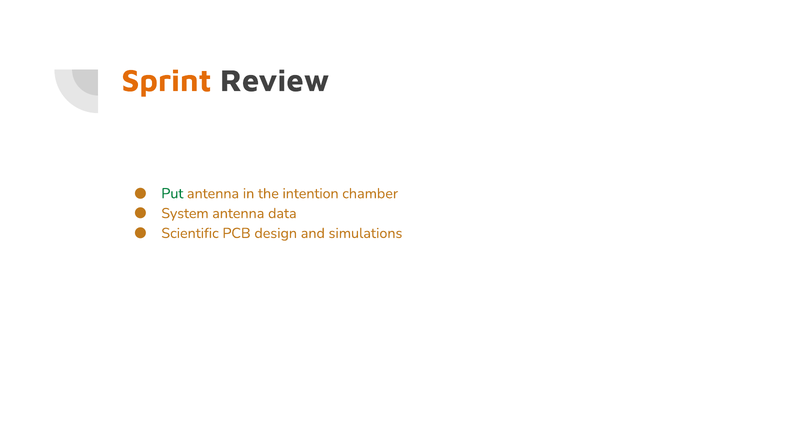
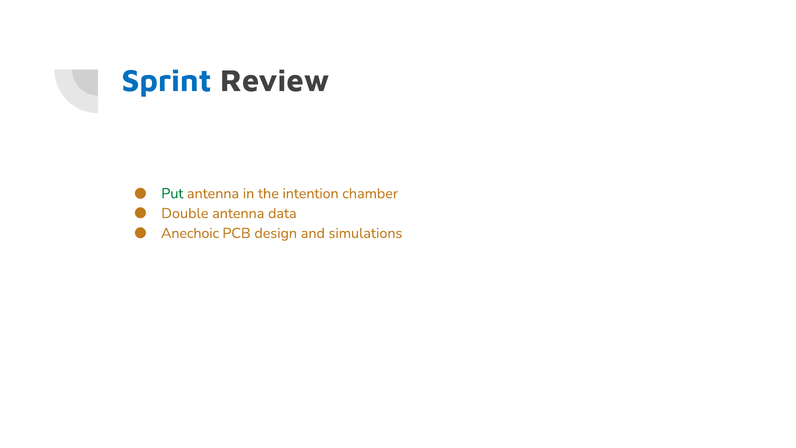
Sprint colour: orange -> blue (166, 81)
System: System -> Double (185, 213)
Scientific: Scientific -> Anechoic (190, 233)
